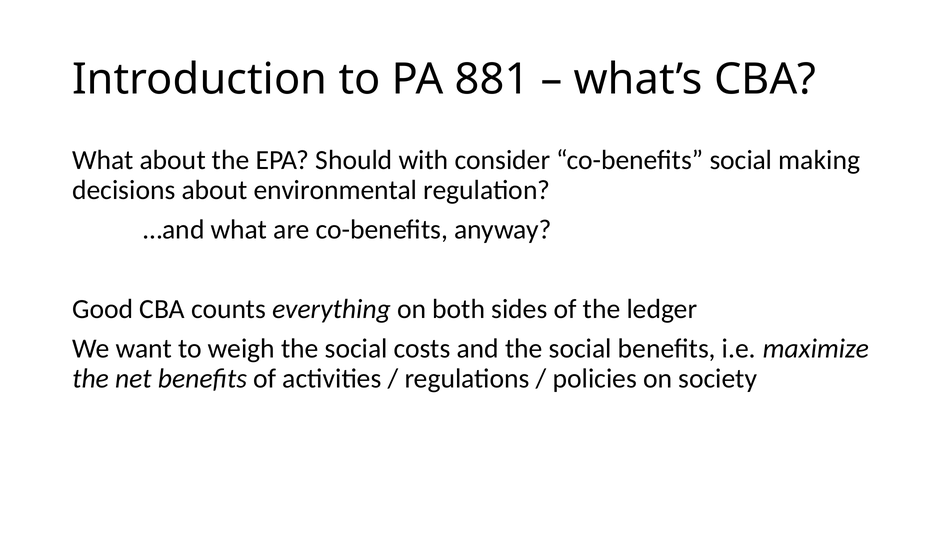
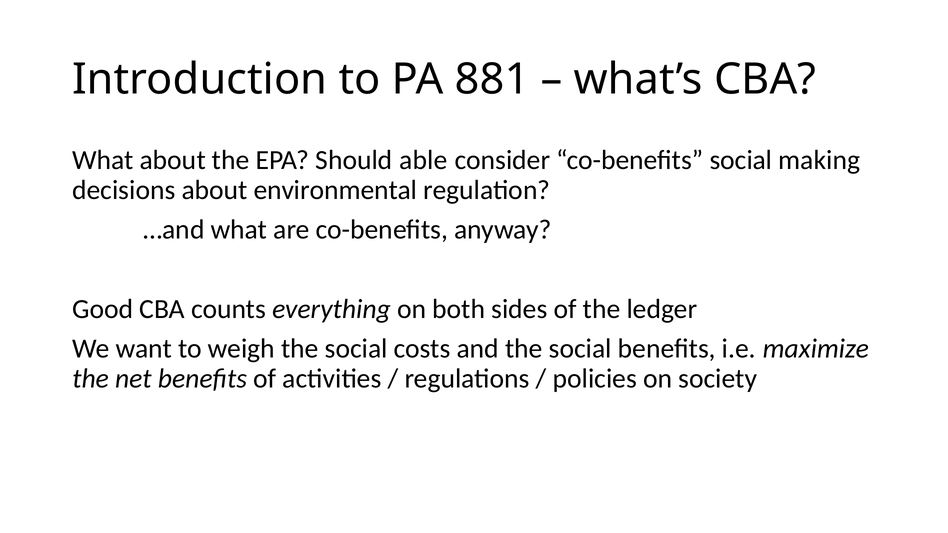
with: with -> able (423, 160)
